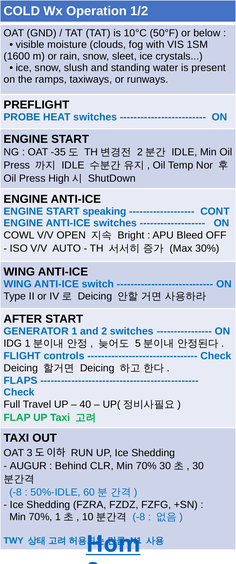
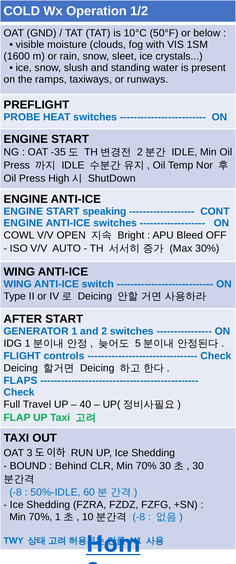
AUGUR: AUGUR -> BOUND (28, 466)
